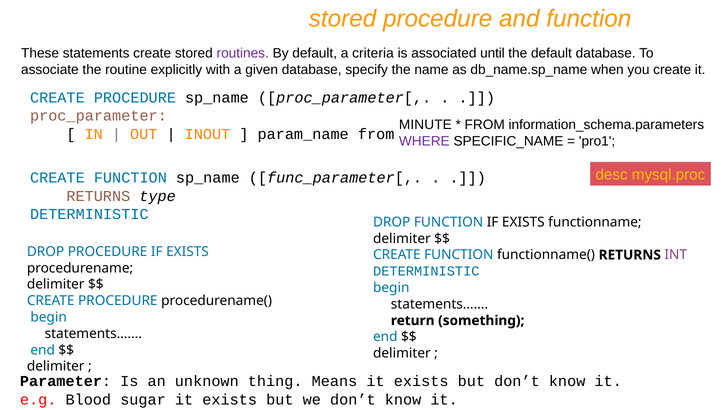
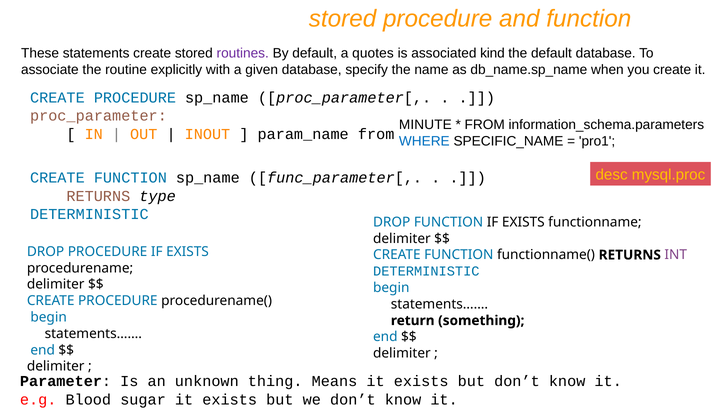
criteria: criteria -> quotes (373, 53)
until: until -> kind (492, 53)
WHERE colour: purple -> blue (424, 141)
